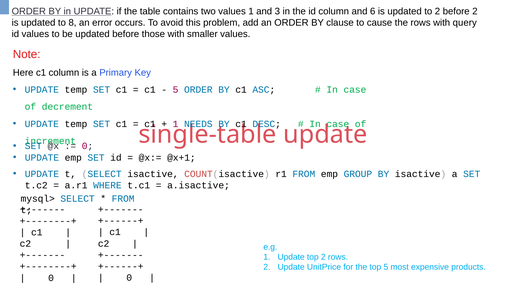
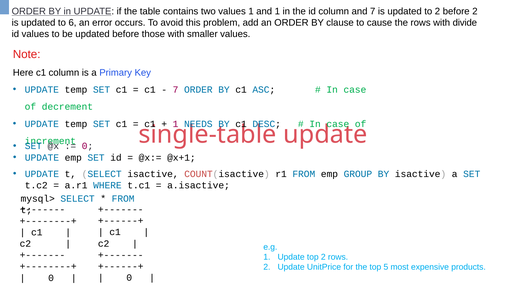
and 3: 3 -> 1 (277, 11)
and 6: 6 -> 7 (373, 11)
to 8: 8 -> 6 (72, 23)
query: query -> divide (465, 23)
5: 5 -> 7 (176, 90)
